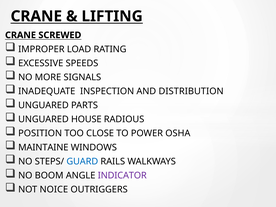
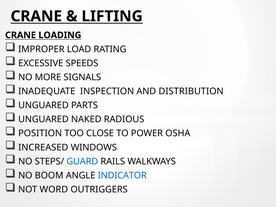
SCREWED: SCREWED -> LOADING (60, 35)
HOUSE: HOUSE -> NAKED (86, 119)
MAINTAINE: MAINTAINE -> INCREASED (43, 147)
INDICATOR colour: purple -> blue (122, 175)
NOICE: NOICE -> WORD (54, 189)
